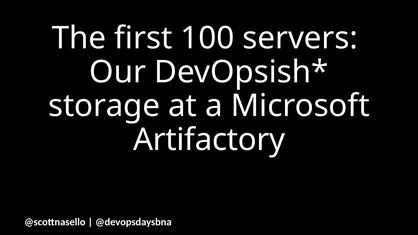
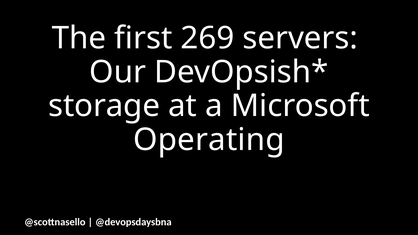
100: 100 -> 269 (207, 38)
Artifactory: Artifactory -> Operating (209, 140)
